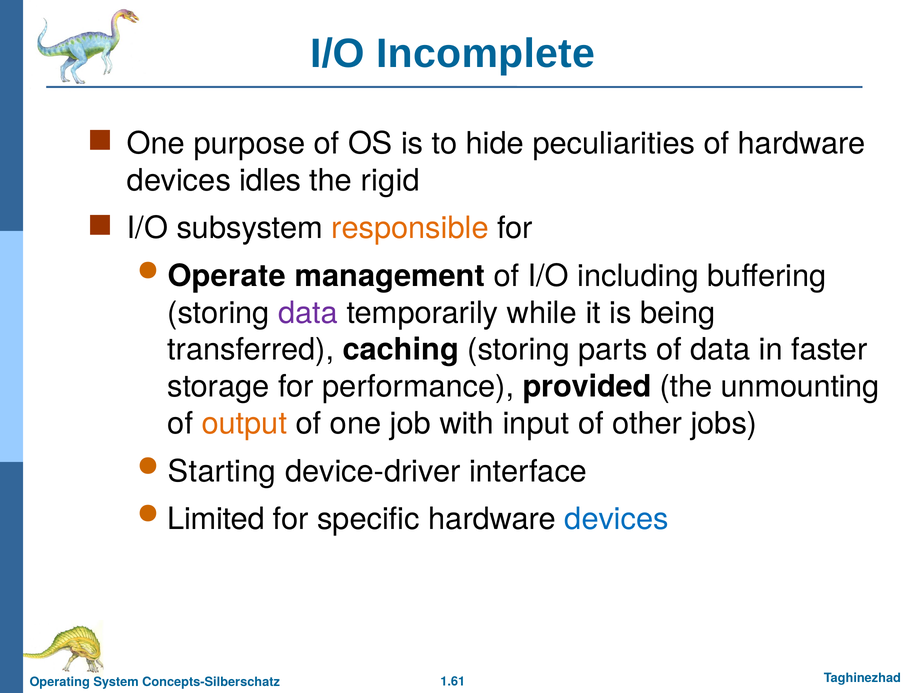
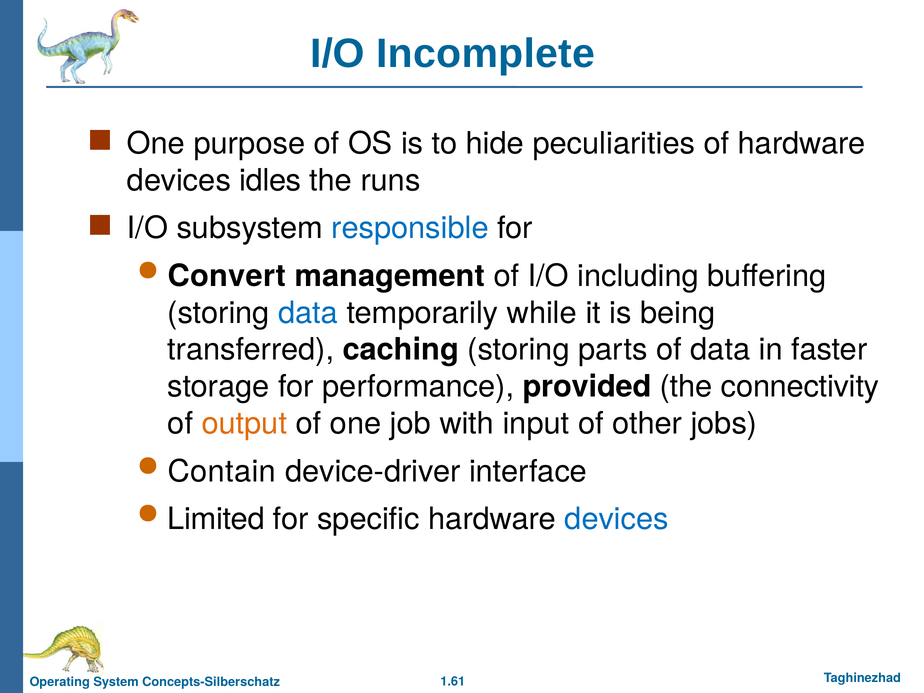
rigid: rigid -> runs (391, 180)
responsible colour: orange -> blue (410, 228)
Operate: Operate -> Convert (227, 276)
data colour: purple -> blue (308, 313)
unmounting: unmounting -> connectivity (800, 387)
Starting: Starting -> Contain (222, 471)
